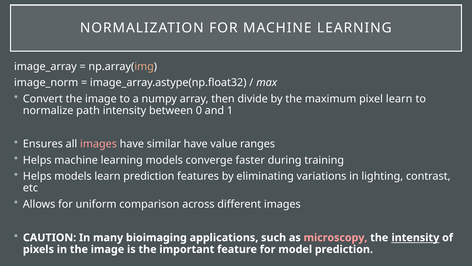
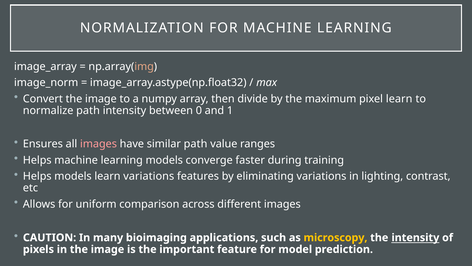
similar have: have -> path (196, 144)
learn prediction: prediction -> variations (149, 176)
microscopy colour: pink -> yellow (335, 237)
